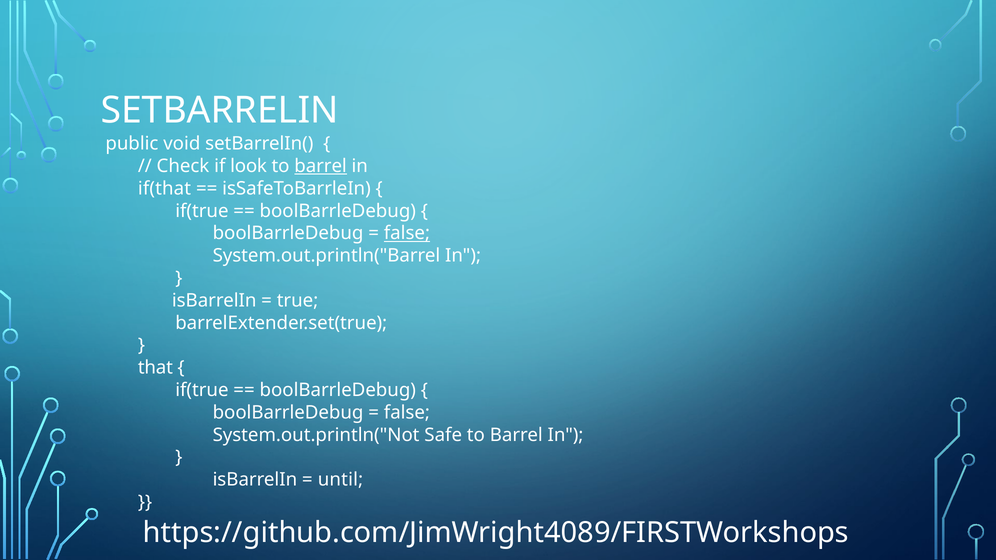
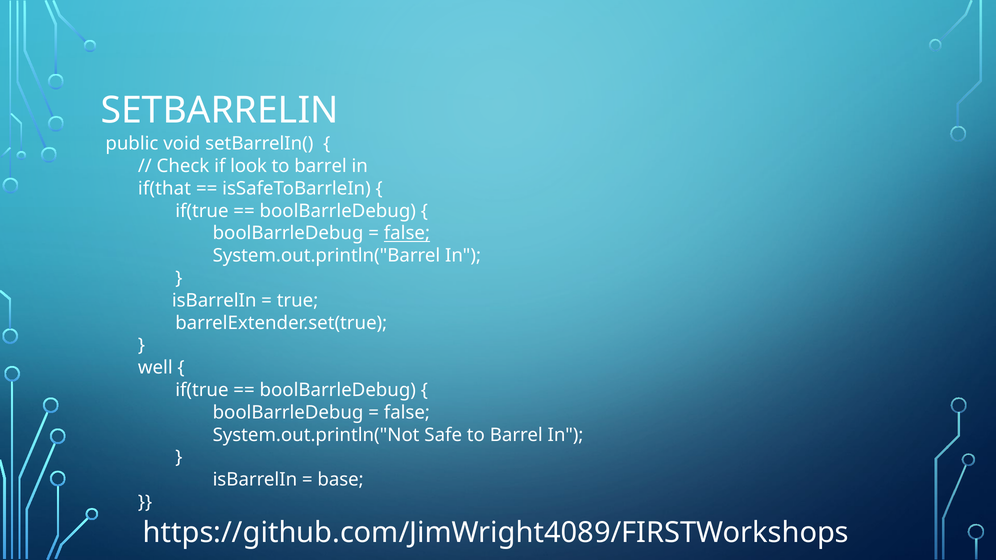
barrel underline: present -> none (321, 166)
that: that -> well (155, 368)
until: until -> base (341, 480)
